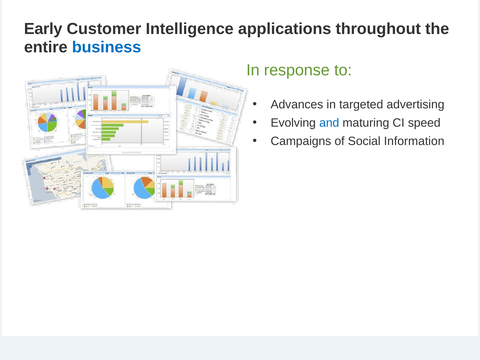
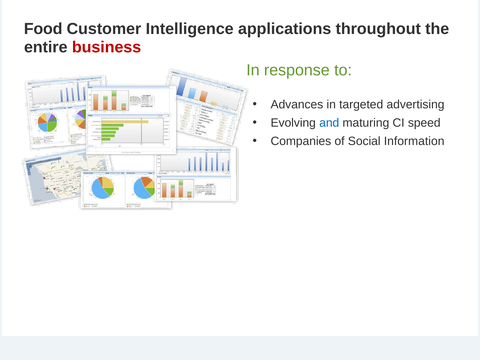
Early: Early -> Food (43, 29)
business colour: blue -> red (107, 47)
Campaigns: Campaigns -> Companies (301, 141)
